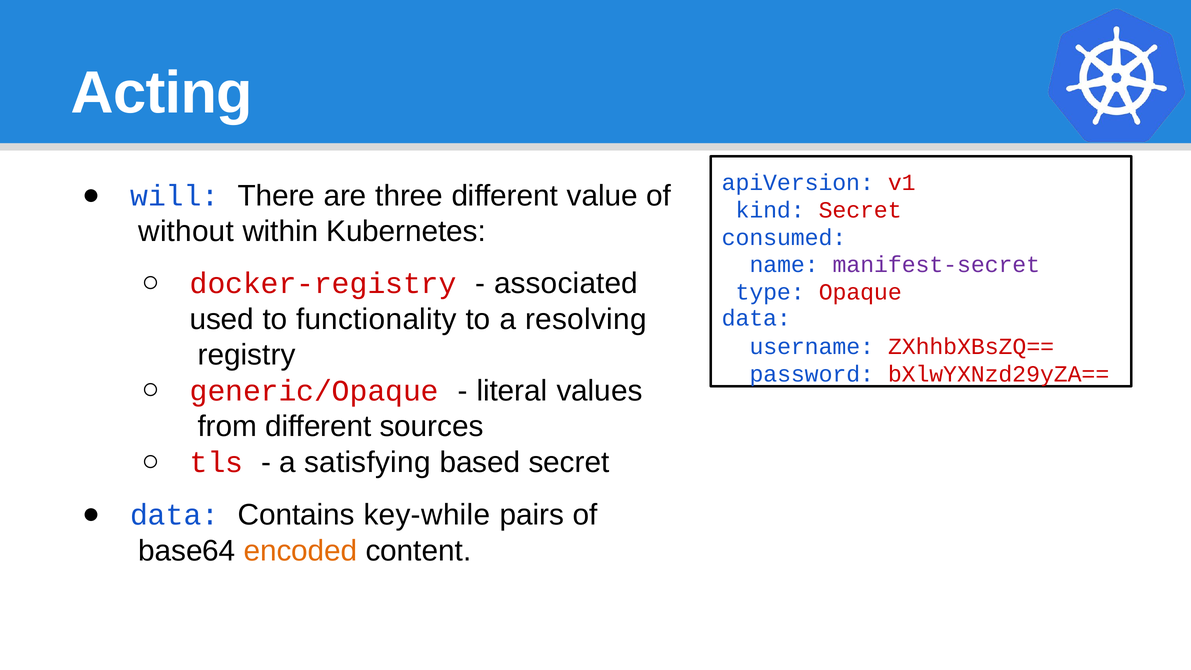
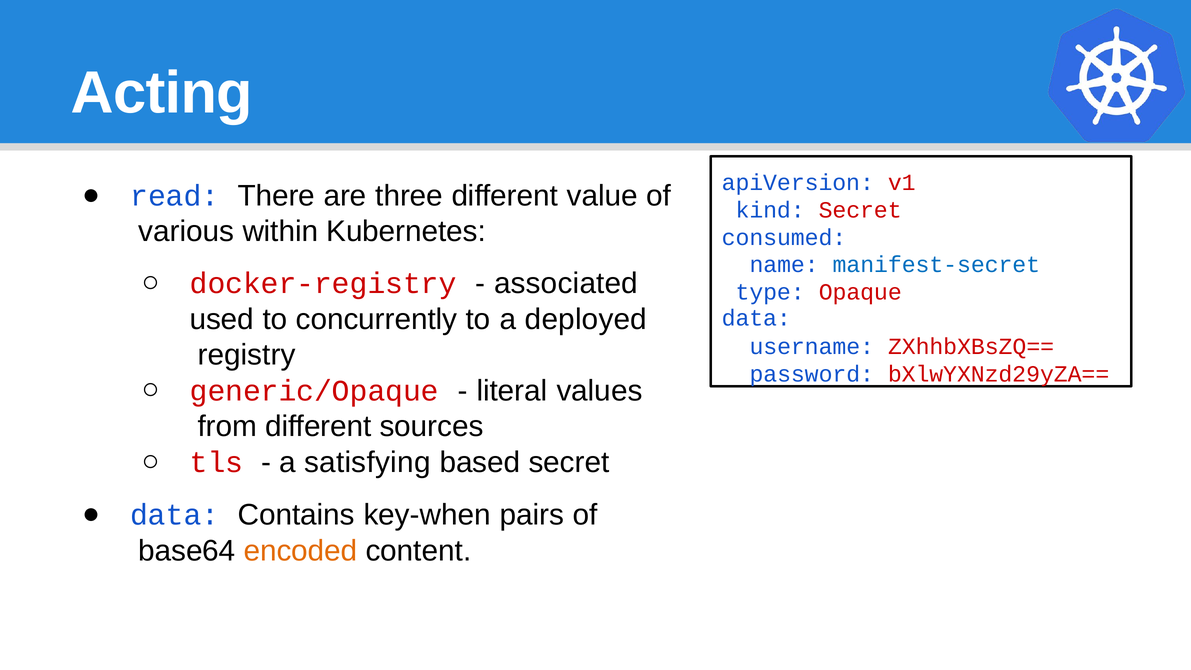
will: will -> read (175, 196)
without: without -> various (186, 232)
manifest-secret colour: purple -> blue (936, 265)
functionality: functionality -> concurrently (377, 319)
resolving: resolving -> deployed (586, 319)
key-while: key-while -> key-when (427, 515)
